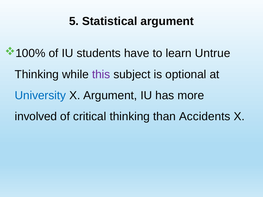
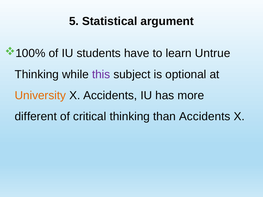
University colour: blue -> orange (40, 95)
X Argument: Argument -> Accidents (110, 95)
involved: involved -> different (36, 117)
